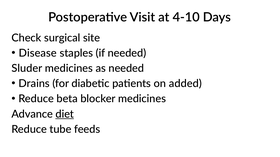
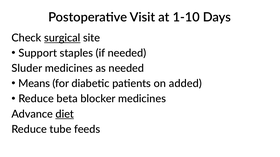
4-10: 4-10 -> 1-10 (186, 17)
surgical underline: none -> present (62, 38)
Disease: Disease -> Support (38, 53)
Drains: Drains -> Means (34, 84)
